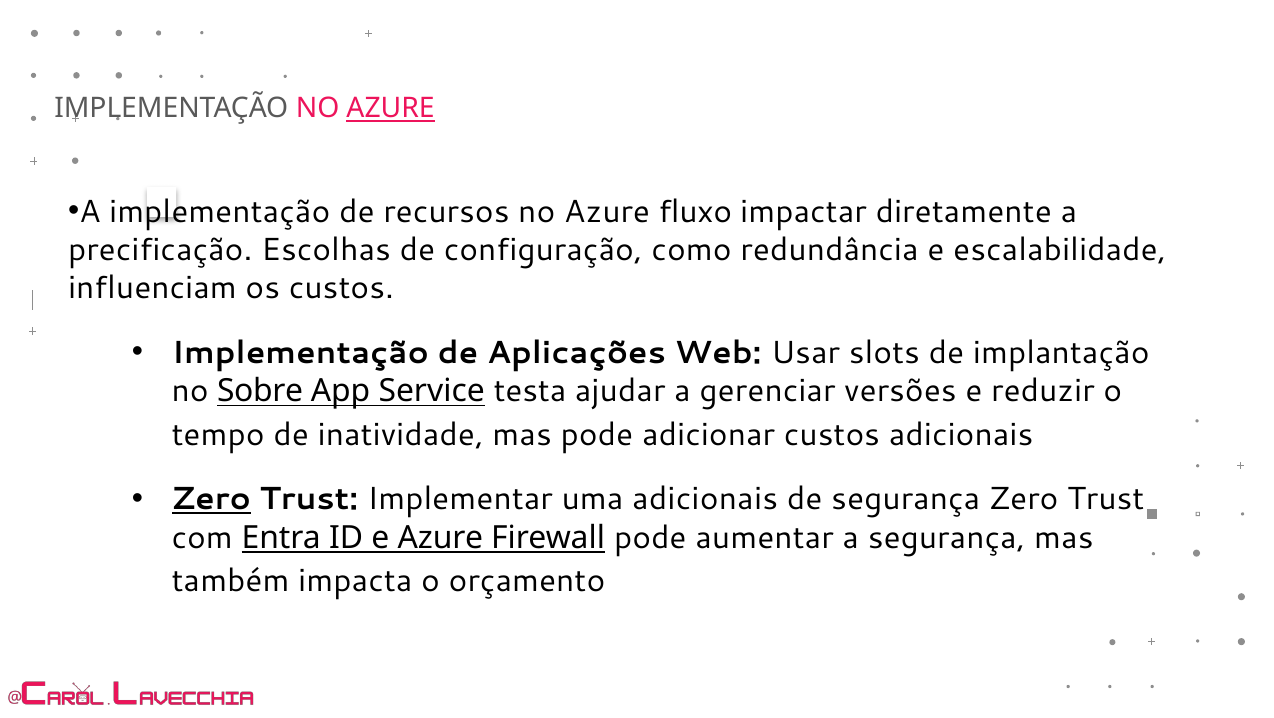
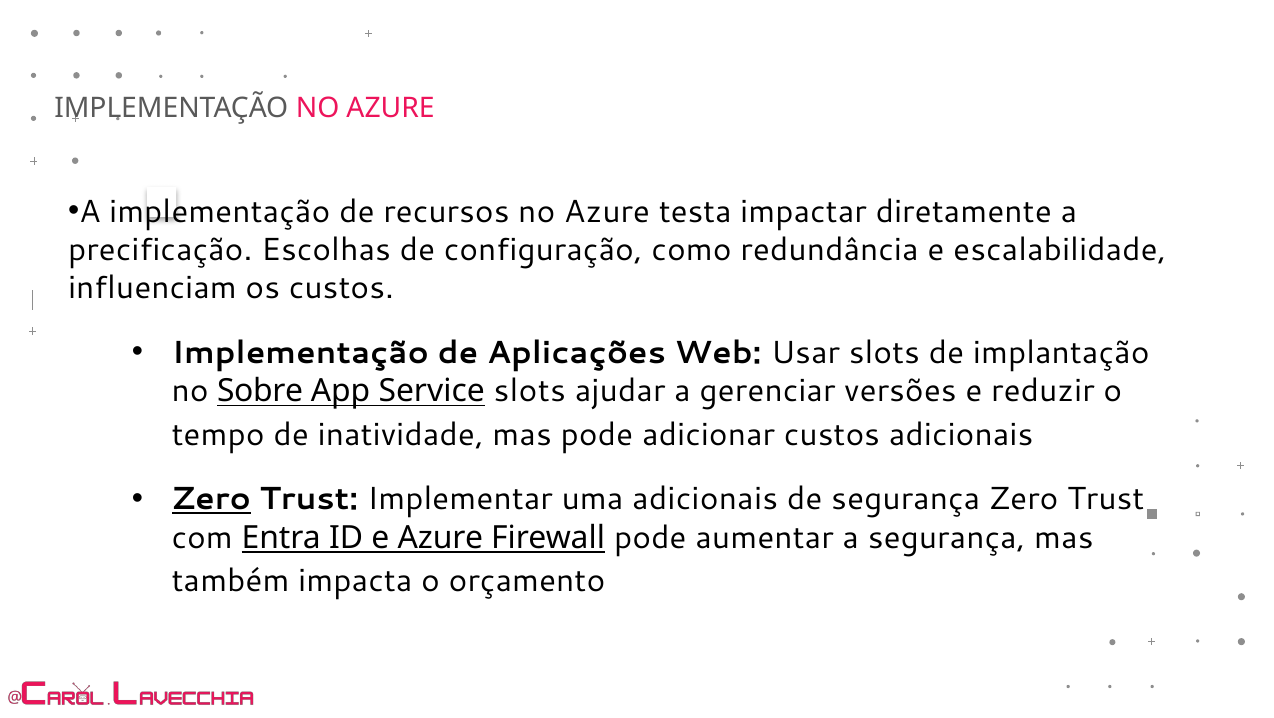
AZURE underline: present -> none (391, 108)
fluxo: fluxo -> testa (695, 211)
Service testa: testa -> slots (530, 391)
